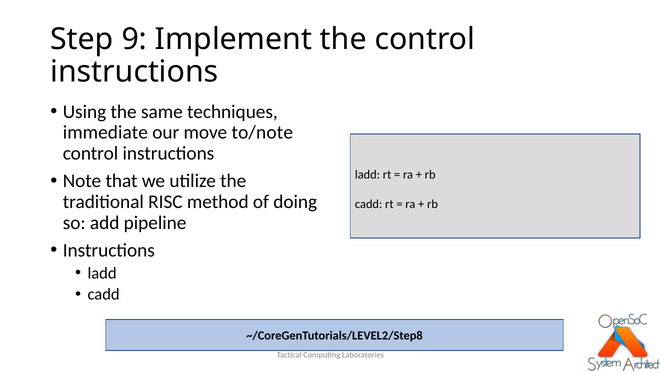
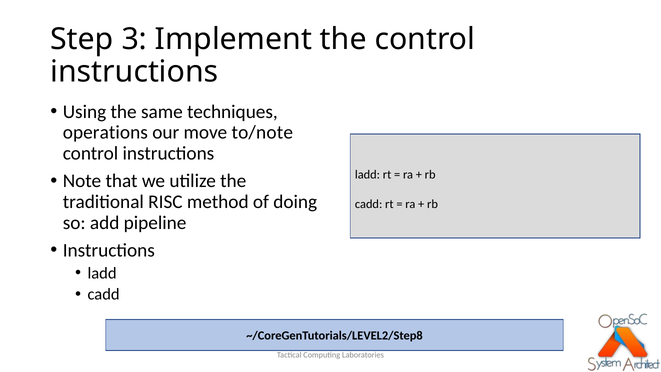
9: 9 -> 3 (134, 39)
immediate: immediate -> operations (105, 133)
